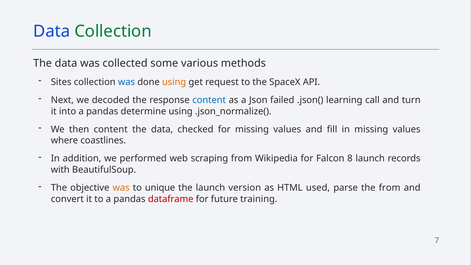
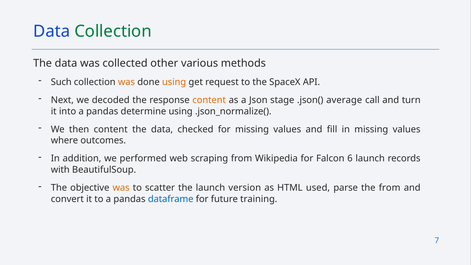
some: some -> other (164, 63)
Sites: Sites -> Such (61, 82)
was colour: blue -> orange (126, 82)
content colour: blue -> orange (209, 100)
failed: failed -> stage (282, 100)
learning: learning -> average (344, 100)
coastlines: coastlines -> outcomes (103, 140)
8: 8 -> 6 (350, 159)
unique: unique -> scatter (160, 188)
dataframe colour: red -> blue (171, 199)
